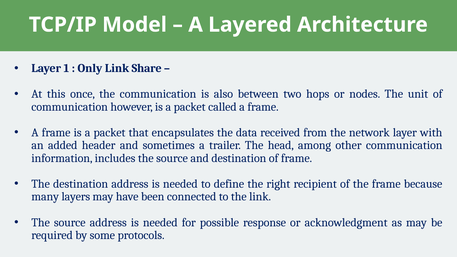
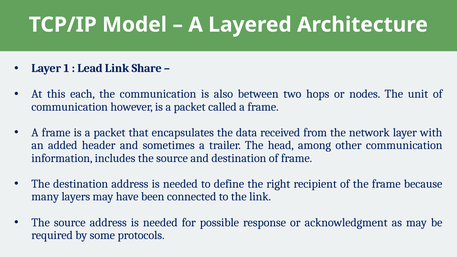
Only: Only -> Lead (90, 68)
once: once -> each (83, 94)
